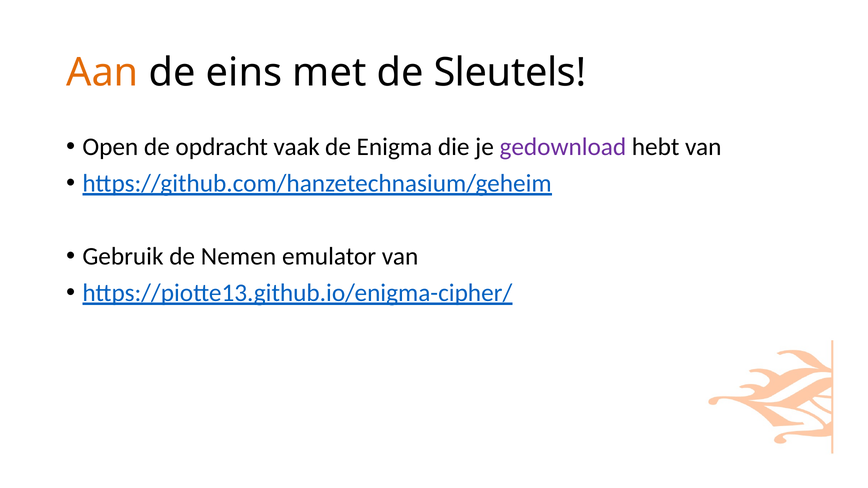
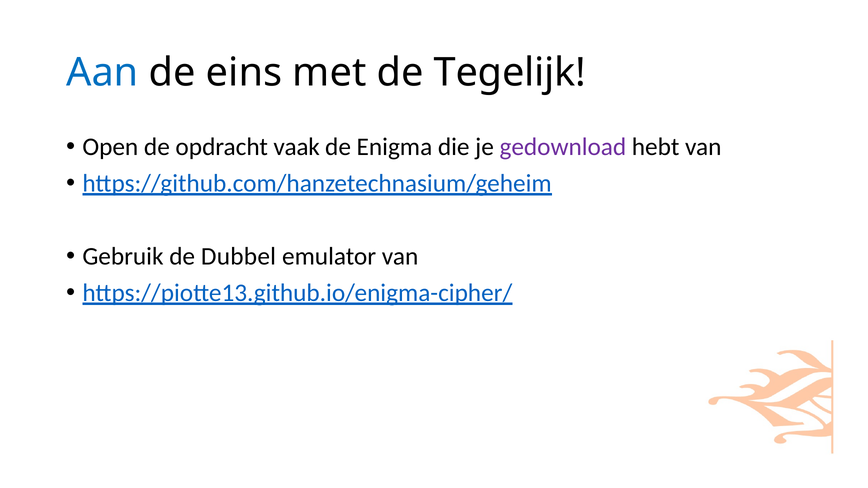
Aan colour: orange -> blue (102, 73)
Sleutels: Sleutels -> Tegelijk (510, 73)
Nemen: Nemen -> Dubbel (238, 256)
